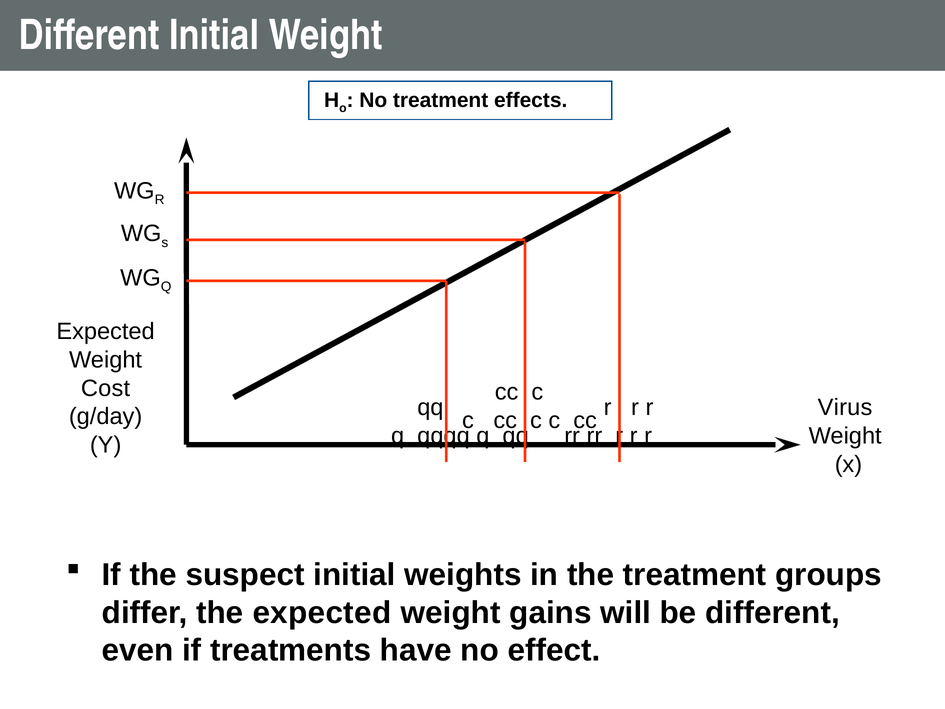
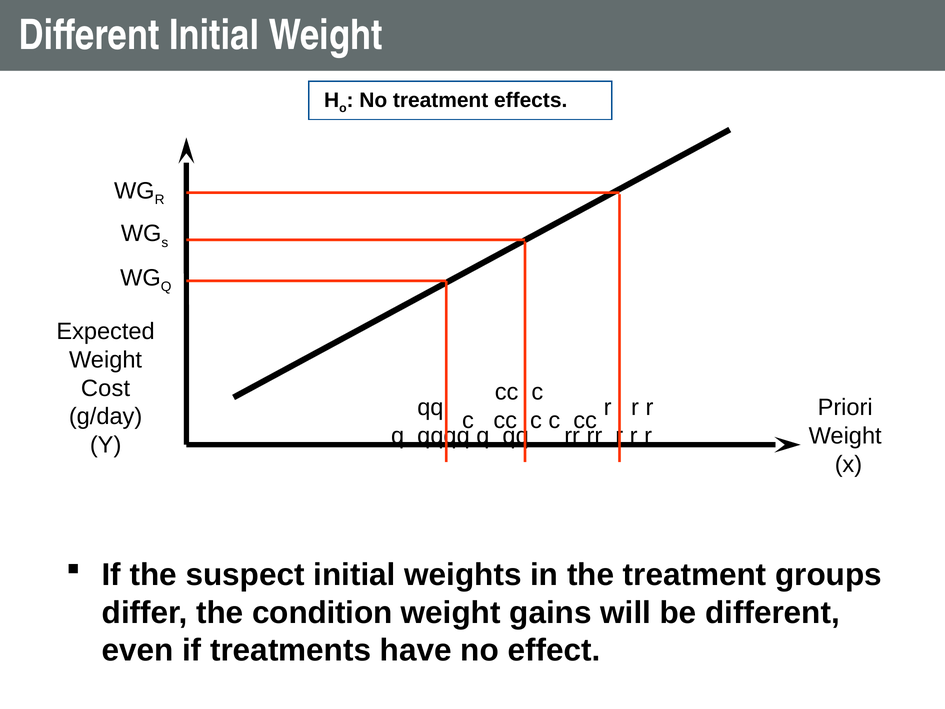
Virus: Virus -> Priori (845, 408)
the expected: expected -> condition (322, 612)
